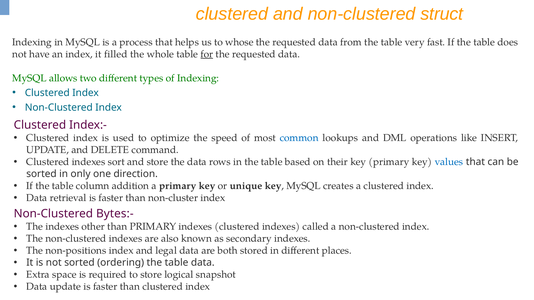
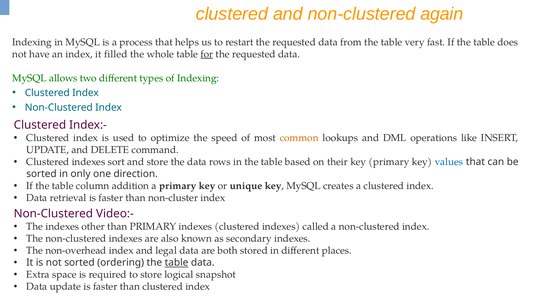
struct: struct -> again (442, 14)
whose: whose -> restart (239, 42)
common colour: blue -> orange (299, 138)
Bytes:-: Bytes:- -> Video:- (115, 214)
non-positions: non-positions -> non-overhead (76, 251)
table underline: none -> present (177, 263)
